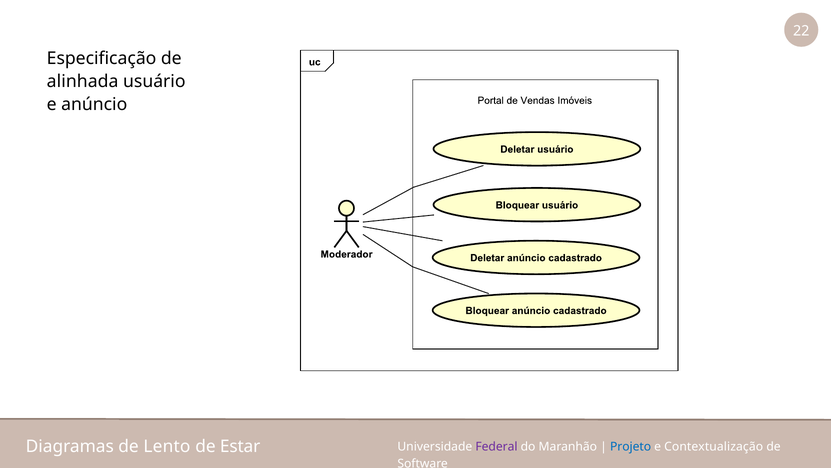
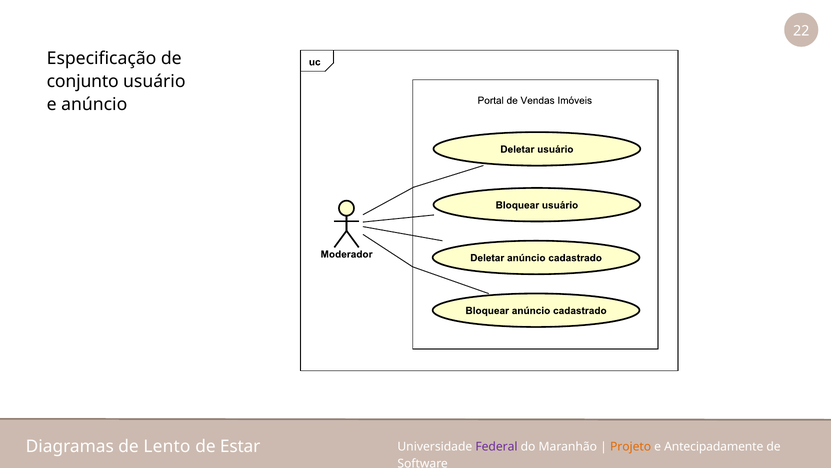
alinhada: alinhada -> conjunto (83, 81)
Projeto colour: blue -> orange (631, 446)
Contextualização: Contextualização -> Antecipadamente (714, 446)
